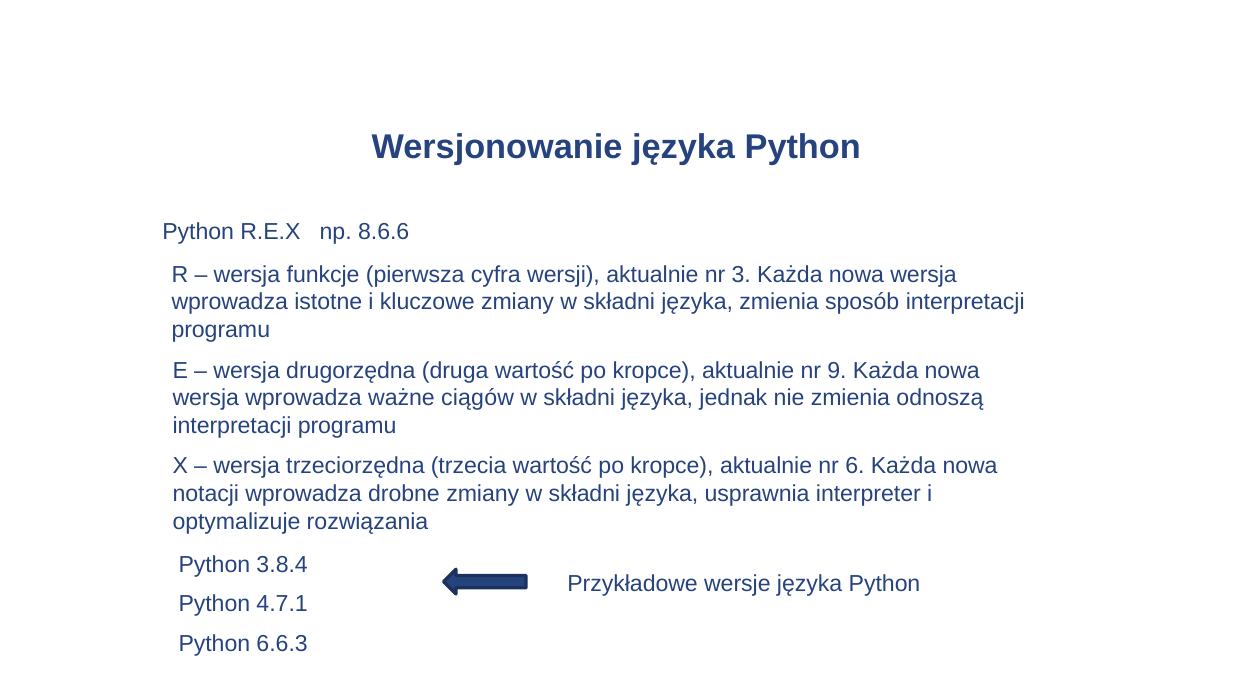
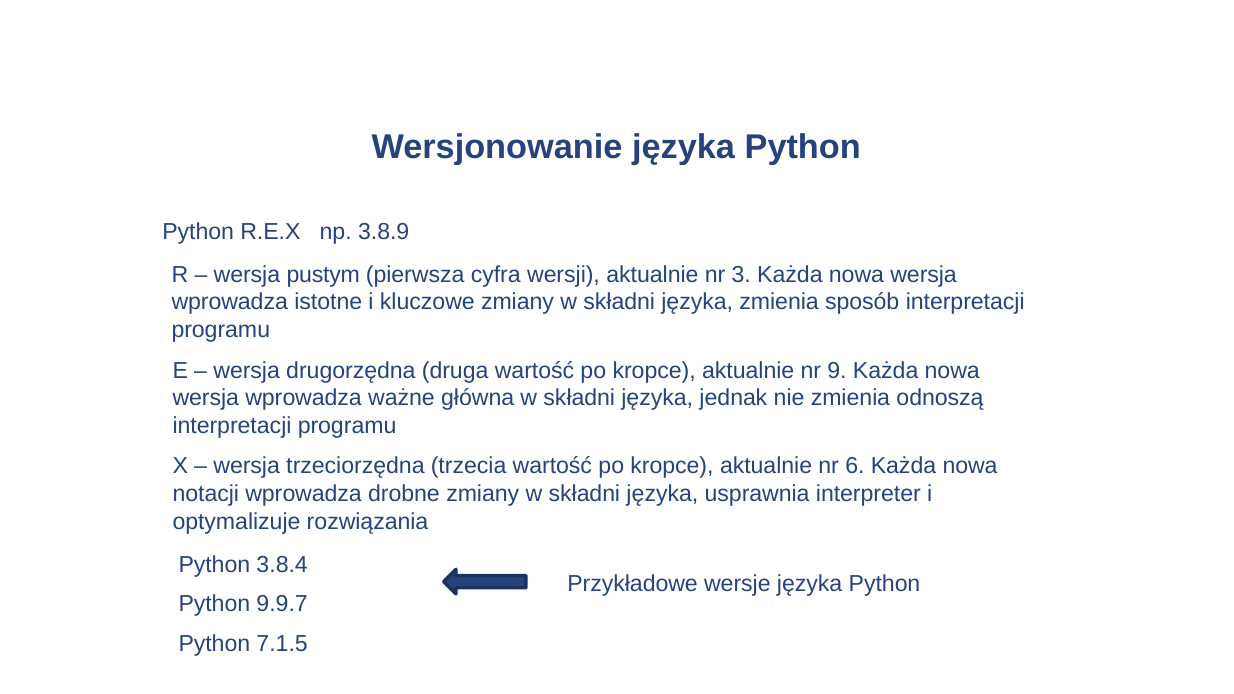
8.6.6: 8.6.6 -> 3.8.9 (384, 232)
funkcje: funkcje -> pustym (323, 275)
ciągów: ciągów -> główna (478, 398)
4.7.1: 4.7.1 -> 9.9.7 (282, 604)
6.6.3: 6.6.3 -> 7.1.5 (282, 644)
